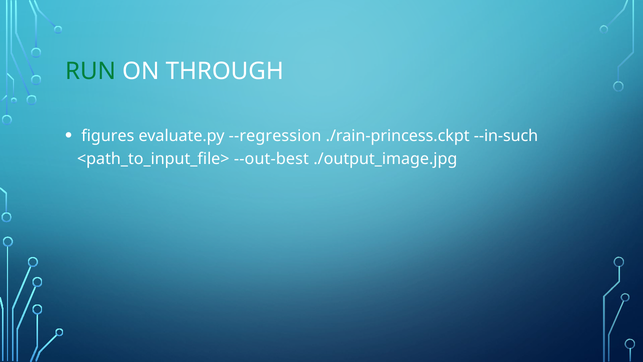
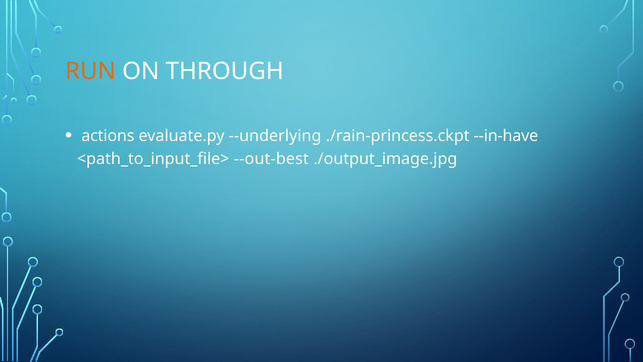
RUN colour: green -> orange (90, 71)
figures: figures -> actions (108, 136)
--regression: --regression -> --underlying (275, 136)
--in-such: --in-such -> --in-have (506, 136)
